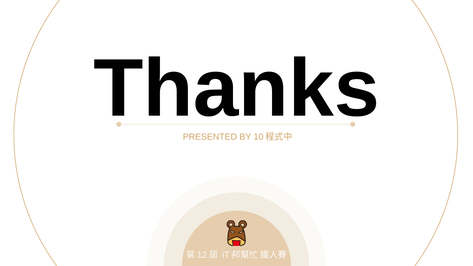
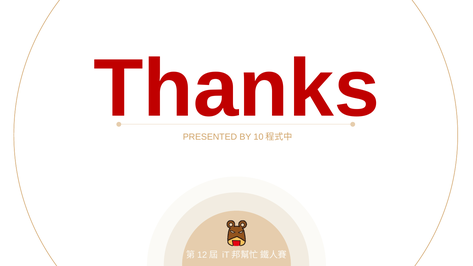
Thanks colour: black -> red (236, 89)
